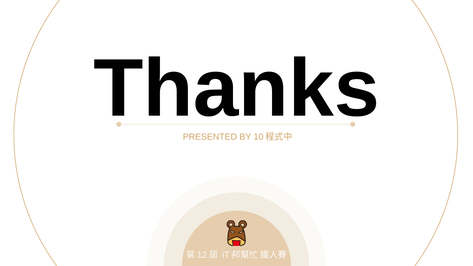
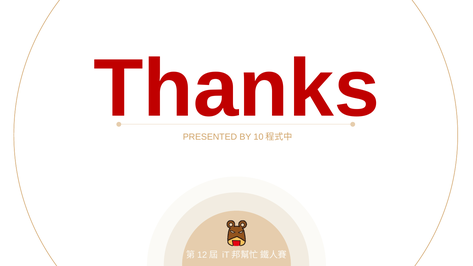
Thanks colour: black -> red (236, 89)
